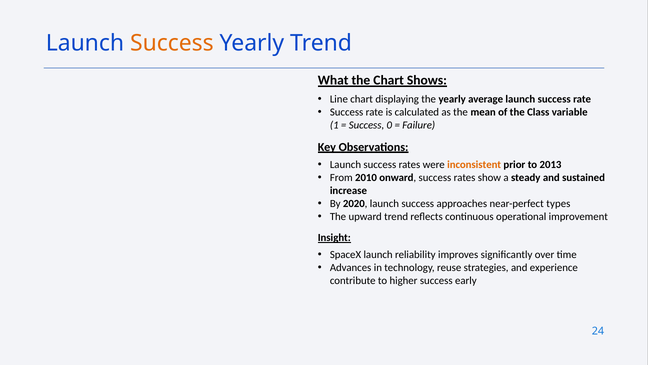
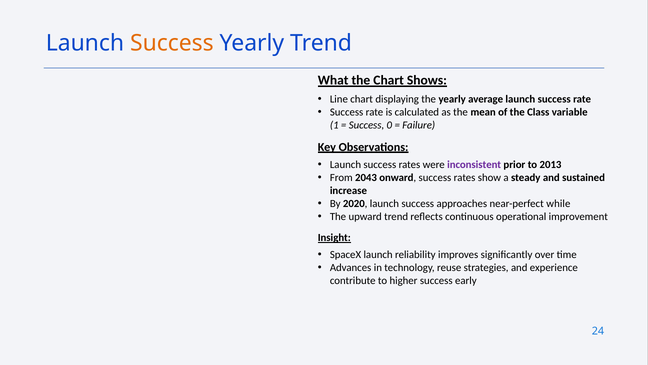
inconsistent colour: orange -> purple (474, 165)
2010: 2010 -> 2043 (366, 178)
types: types -> while (558, 203)
